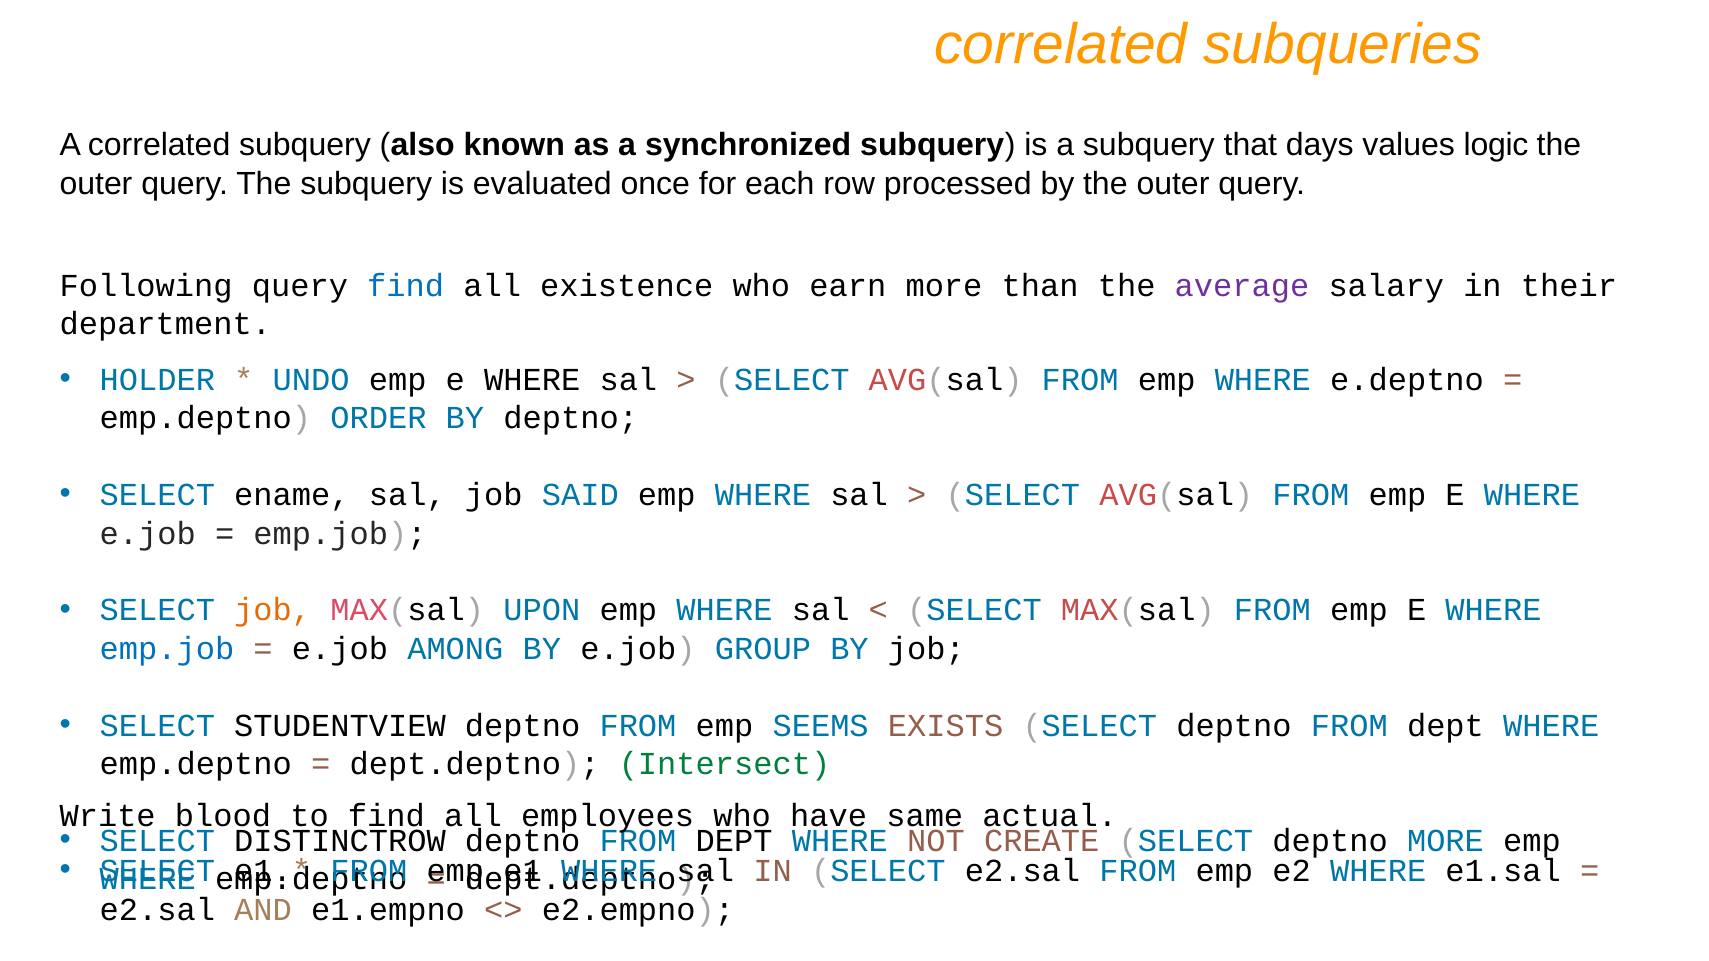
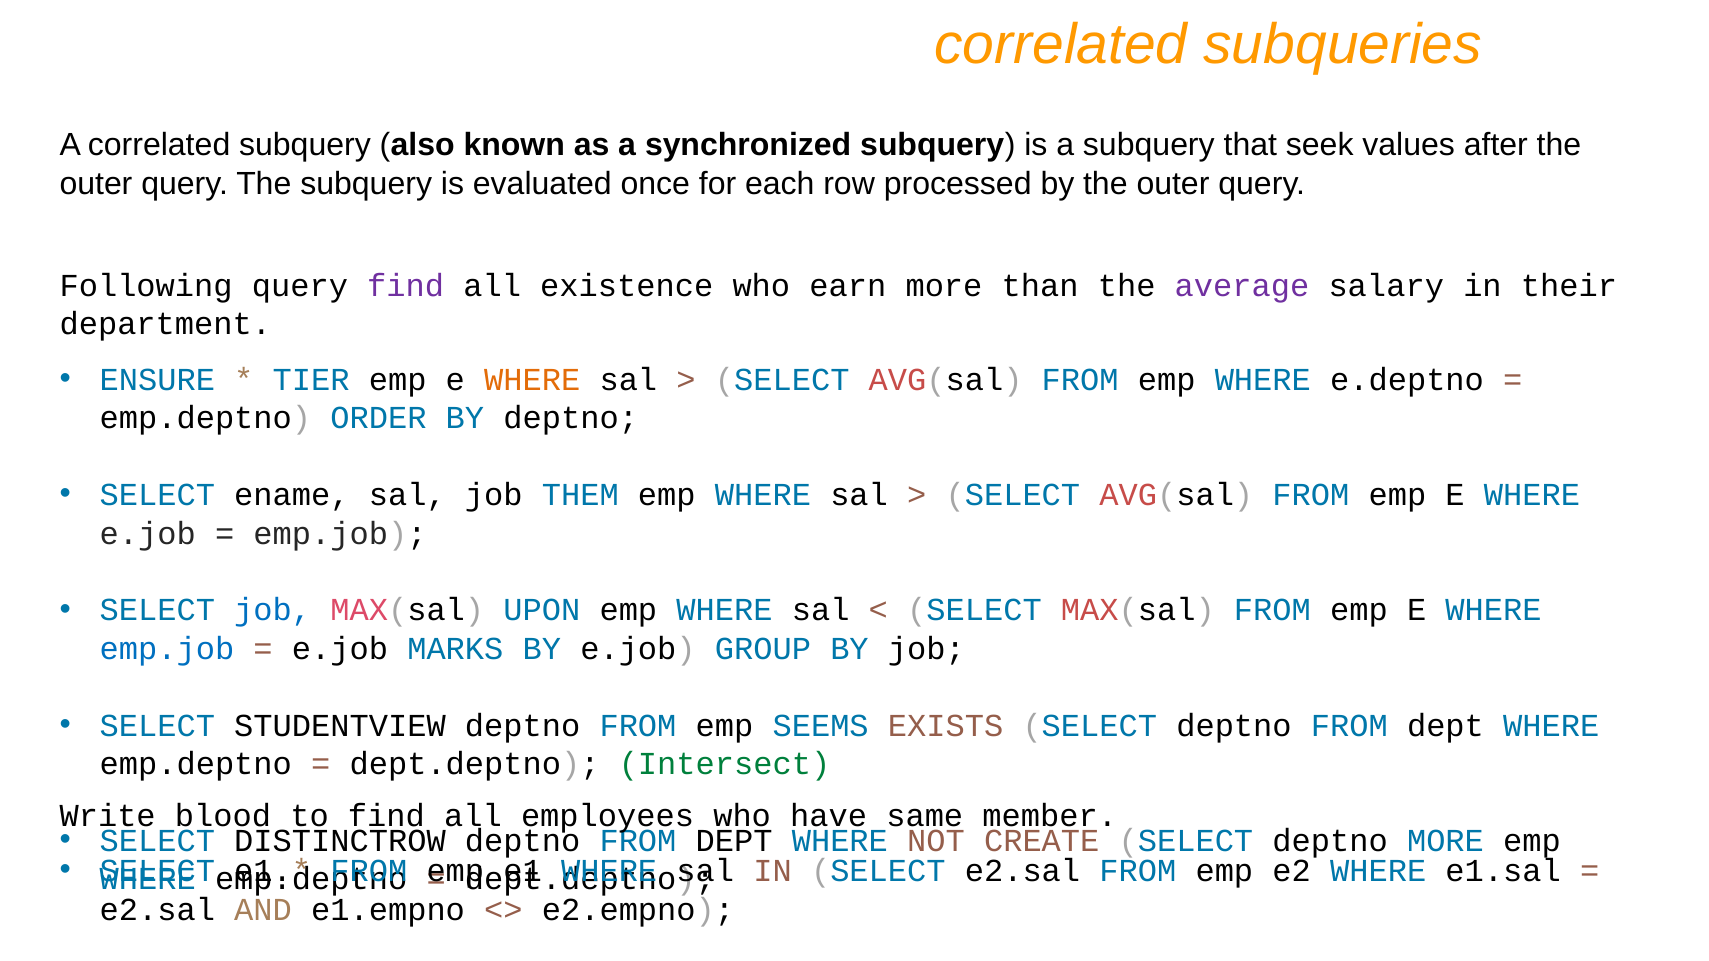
days: days -> seek (1320, 145)
logic: logic -> after (1496, 145)
find colour: blue -> purple (406, 286)
HOLDER: HOLDER -> ENSURE (157, 380)
UNDO: UNDO -> TIER (311, 380)
WHERE colour: black -> orange (532, 380)
SAID: SAID -> THEM (580, 495)
job colour: orange -> blue (273, 611)
AMONG: AMONG -> MARKS (455, 649)
actual: actual -> member (1050, 816)
